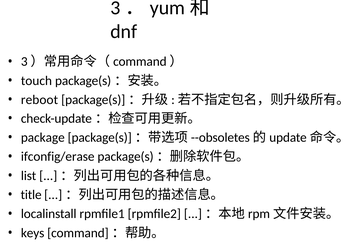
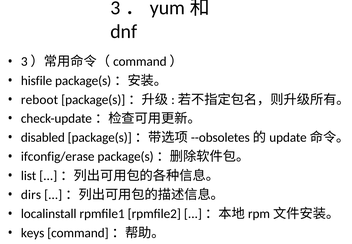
touch: touch -> hisfile (37, 81)
package: package -> disabled (43, 137)
title: title -> dirs (31, 195)
